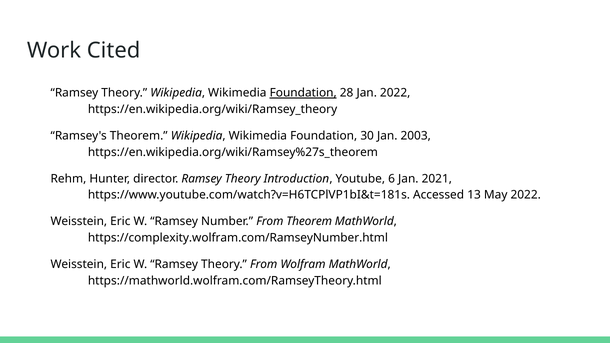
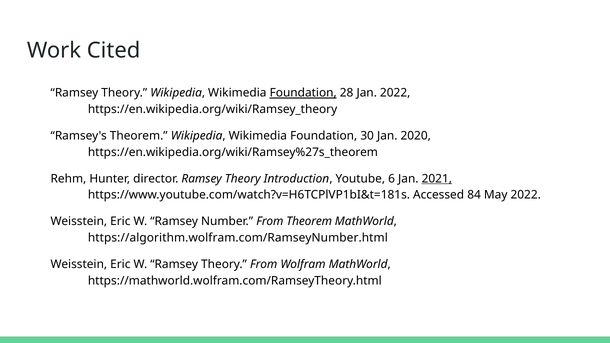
2003: 2003 -> 2020 (416, 136)
2021 underline: none -> present (437, 179)
13: 13 -> 84 (474, 195)
https://complexity.wolfram.com/RamseyNumber.html: https://complexity.wolfram.com/RamseyNumber.html -> https://algorithm.wolfram.com/RamseyNumber.html (238, 238)
